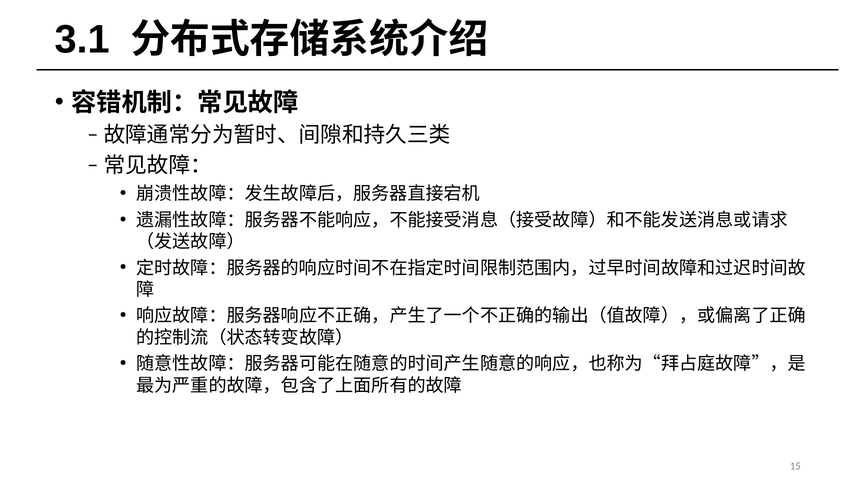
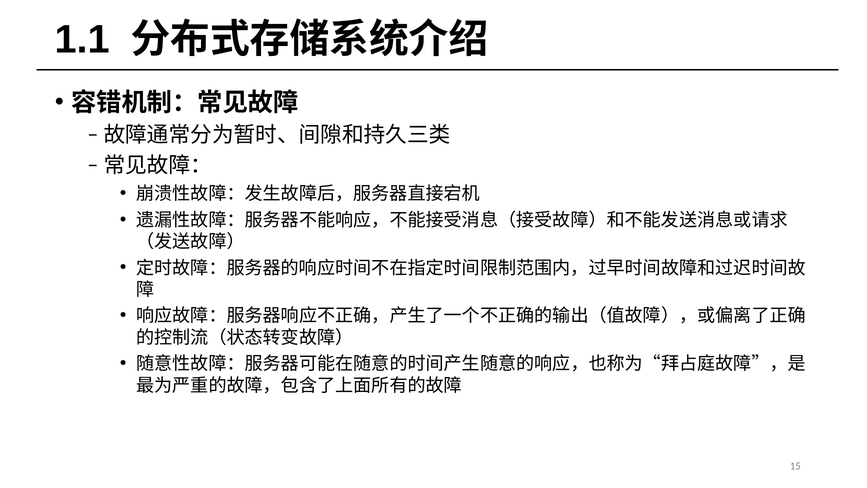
3.1: 3.1 -> 1.1 (82, 39)
